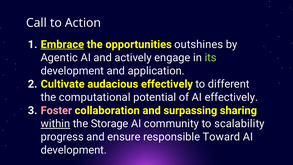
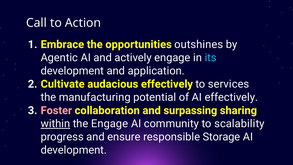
Embrace underline: present -> none (62, 44)
its colour: light green -> light blue (211, 58)
different: different -> services (229, 84)
computational: computational -> manufacturing (95, 97)
the Storage: Storage -> Engage (110, 124)
Toward: Toward -> Storage (221, 137)
